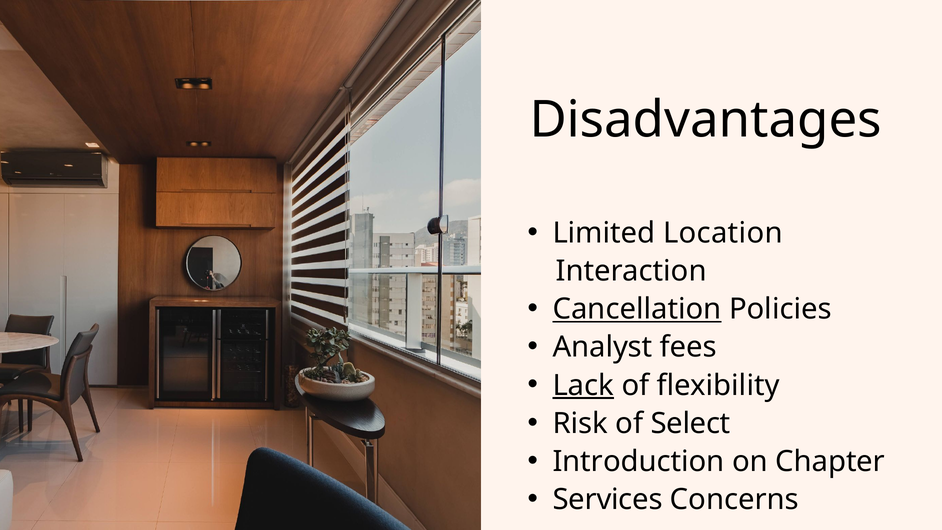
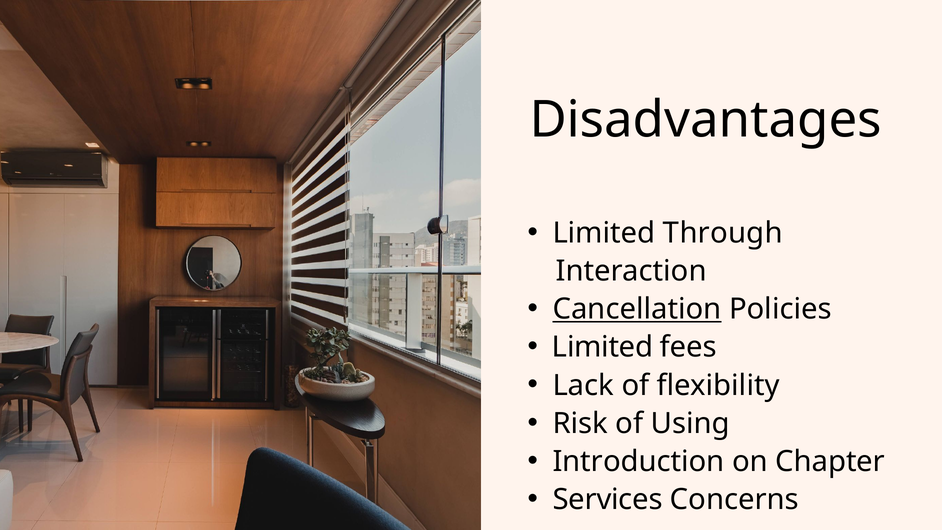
Location: Location -> Through (723, 233)
Analyst: Analyst -> Limited (603, 347)
Lack underline: present -> none (583, 385)
Select: Select -> Using (690, 423)
